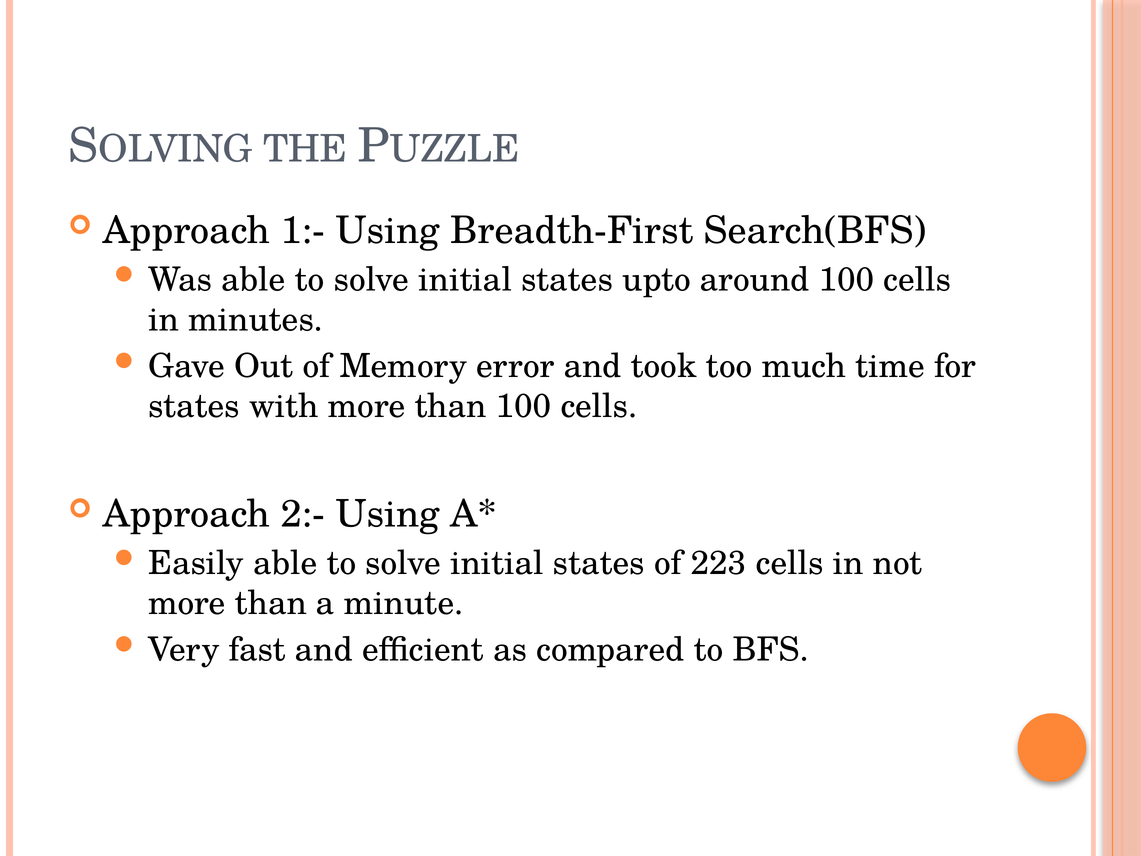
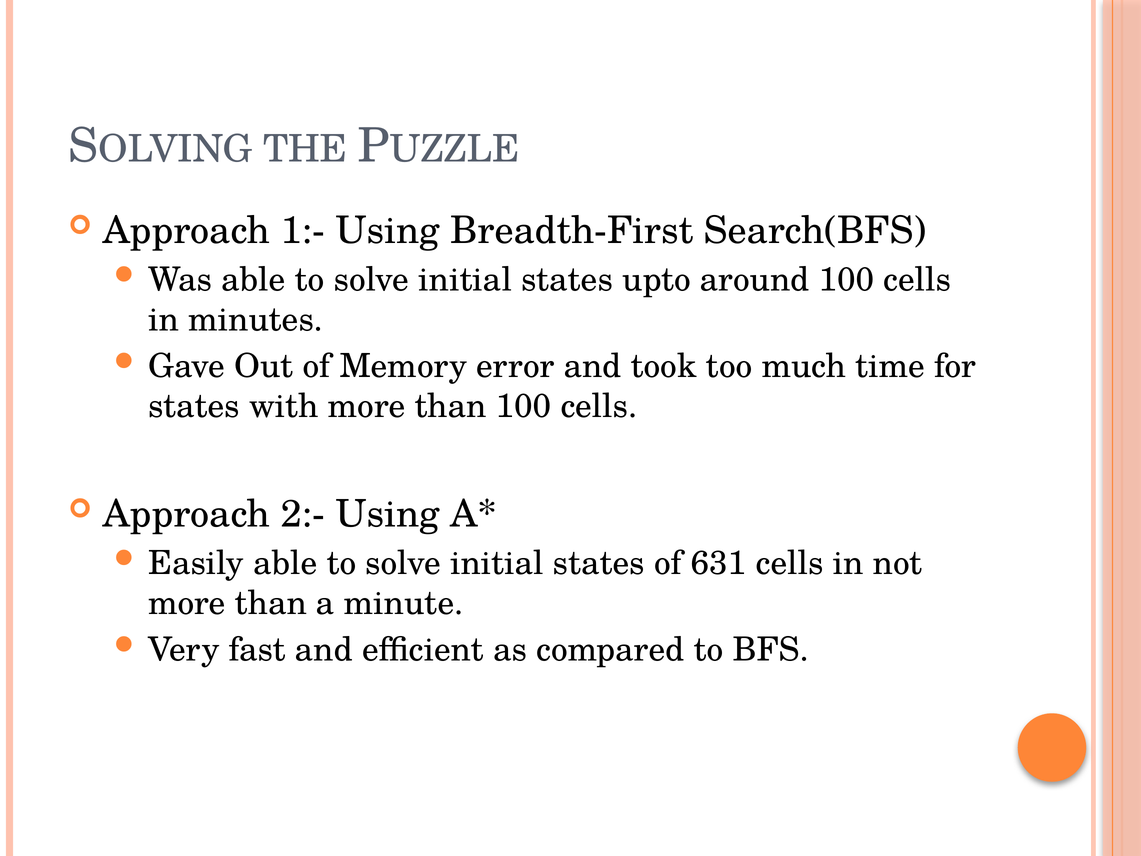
223: 223 -> 631 (719, 563)
